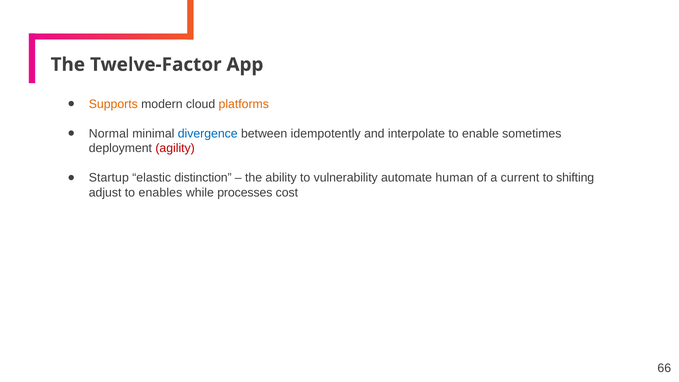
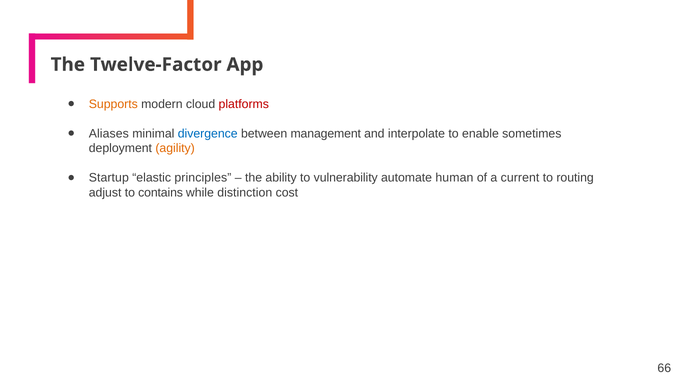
platforms colour: orange -> red (244, 104)
Normal: Normal -> Aliases (109, 134)
idempotently: idempotently -> management (326, 134)
agility colour: red -> orange (175, 148)
distinction: distinction -> principles (203, 178)
shifting: shifting -> routing (575, 178)
enables: enables -> contains (161, 192)
processes: processes -> distinction (245, 192)
